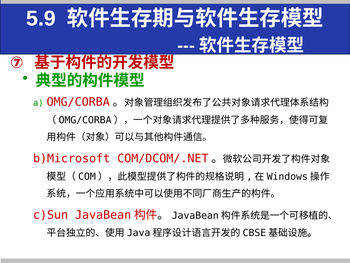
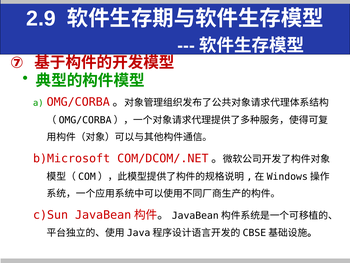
5.9: 5.9 -> 2.9 (41, 19)
